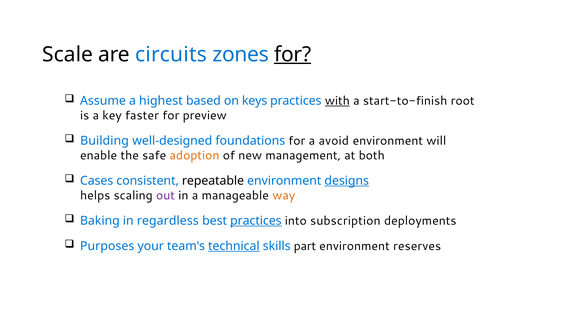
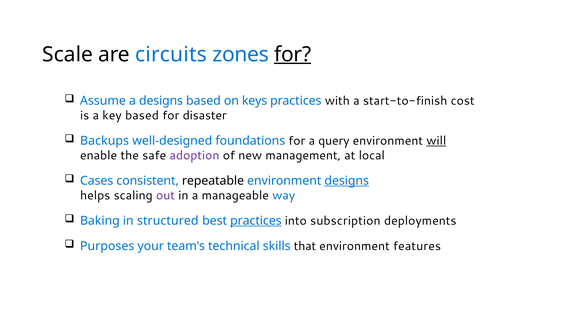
a highest: highest -> designs (161, 101)
with underline: present -> none (337, 101)
root: root -> cost (463, 101)
key faster: faster -> based (142, 115)
preview: preview -> disaster (205, 115)
Building: Building -> Backups (105, 141)
avoid: avoid -> query (334, 141)
will underline: none -> present (436, 141)
adoption colour: orange -> purple (195, 155)
both: both -> local (372, 155)
way colour: orange -> blue (284, 195)
regardless: regardless -> structured (168, 220)
technical underline: present -> none (234, 246)
part: part -> that (305, 246)
reserves: reserves -> features (417, 246)
